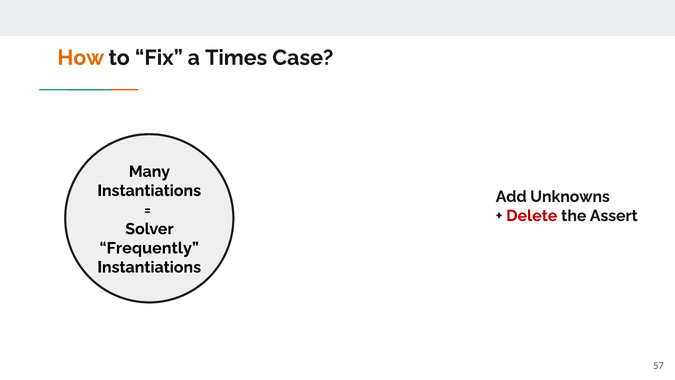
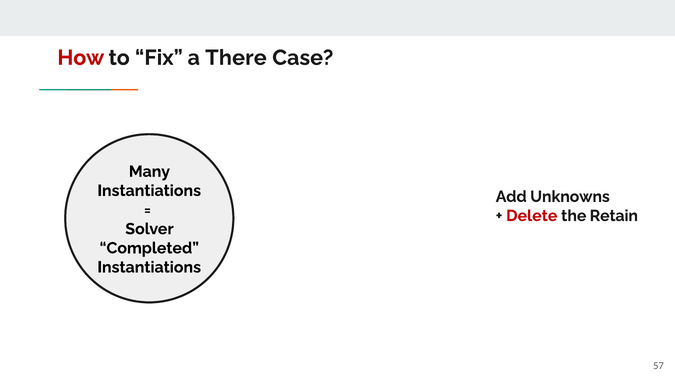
How colour: orange -> red (81, 58)
Times: Times -> There (236, 58)
Assert: Assert -> Retain (614, 216)
Frequently: Frequently -> Completed (149, 248)
